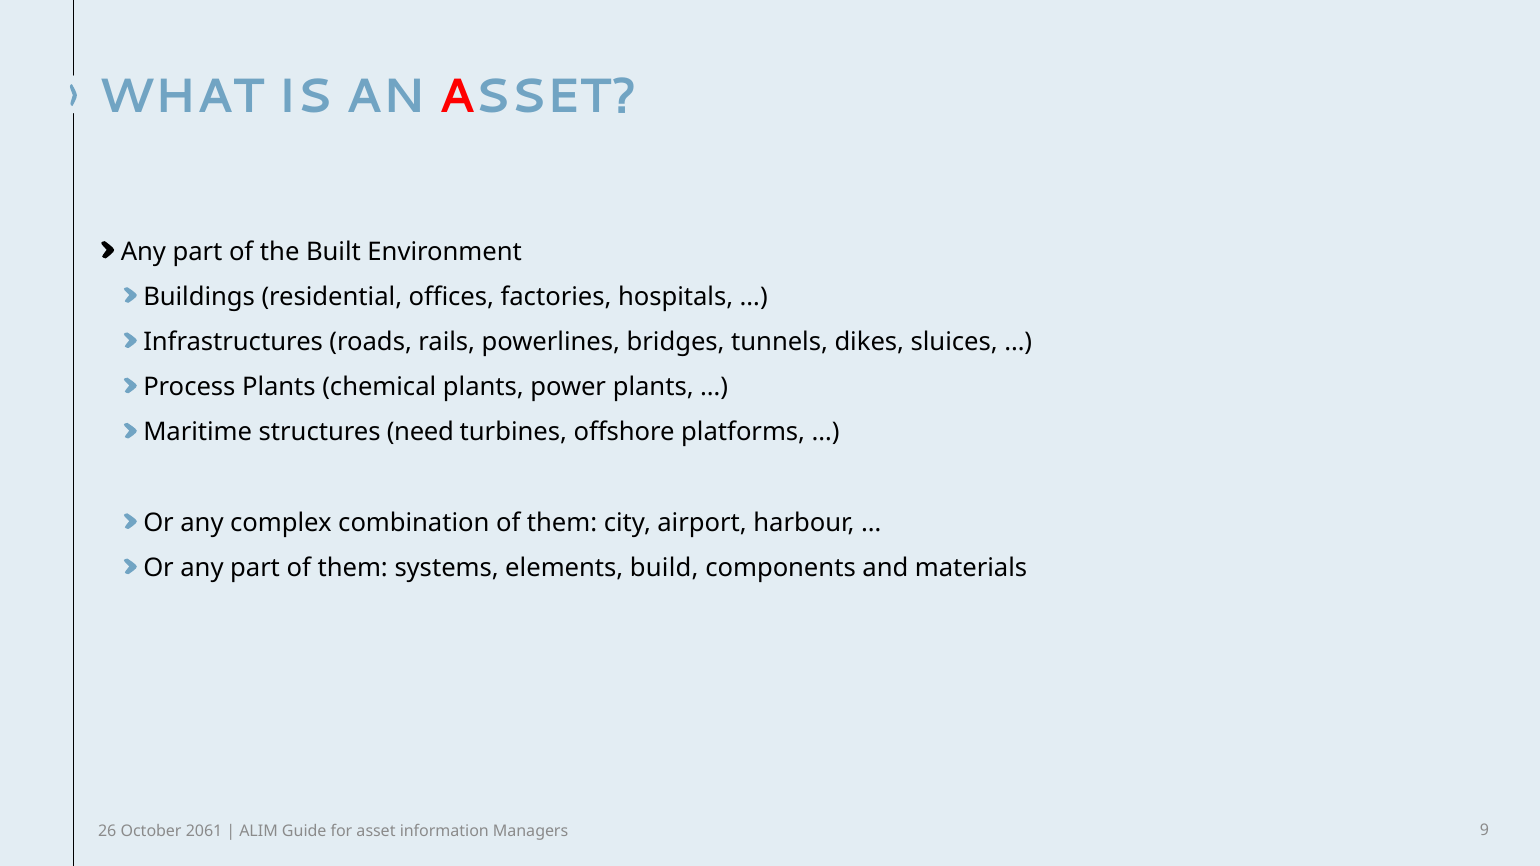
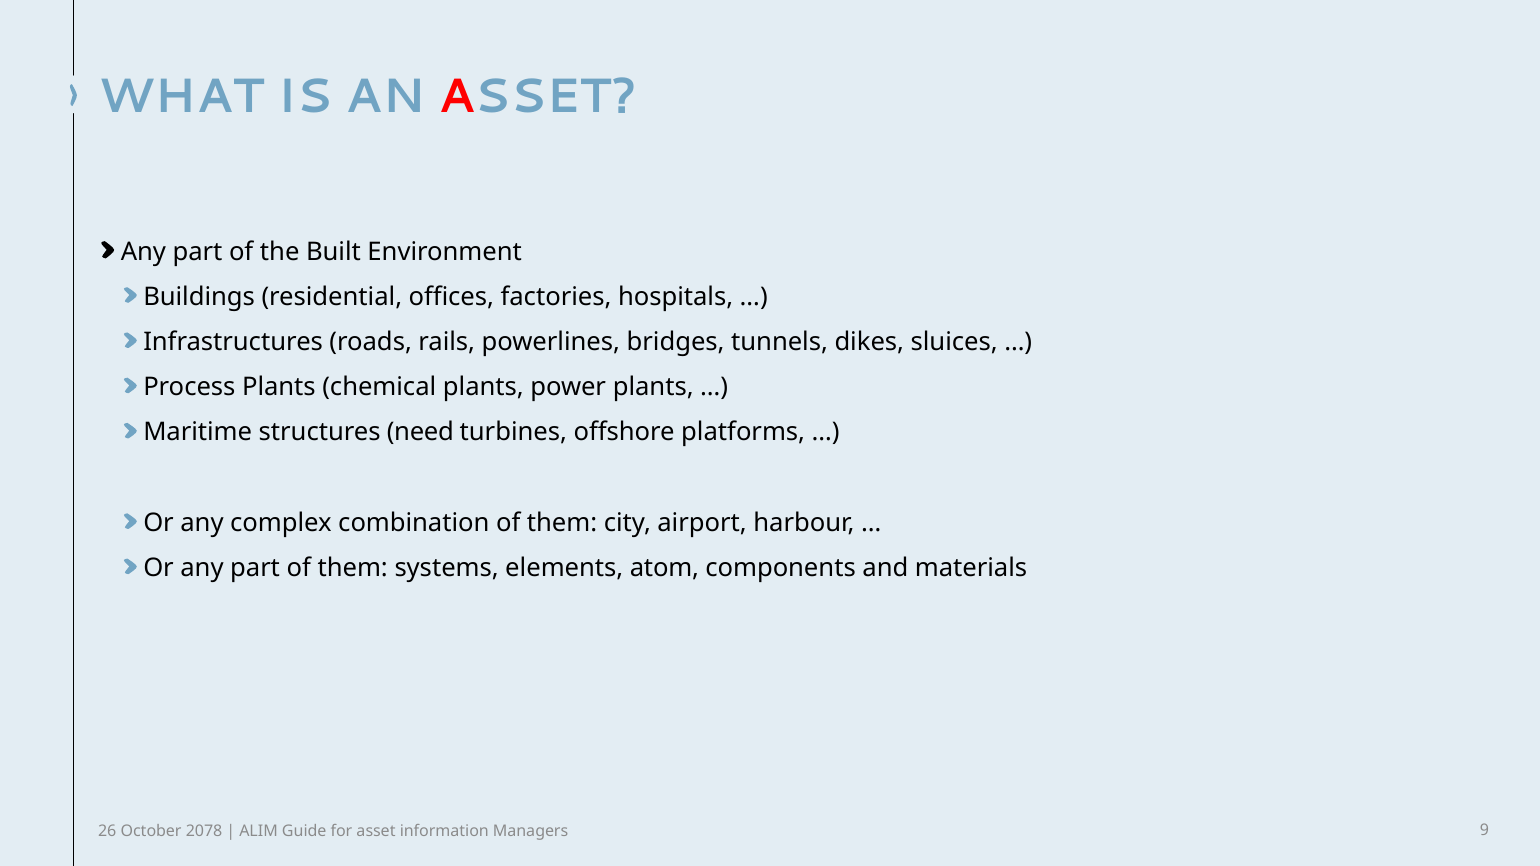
build: build -> atom (664, 568)
2061: 2061 -> 2078 (204, 831)
